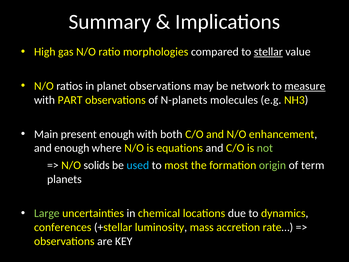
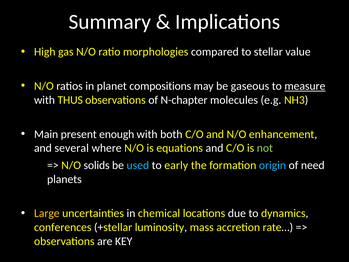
stellar underline: present -> none (268, 52)
planet observations: observations -> compositions (160, 86)
network: network -> gaseous (250, 86)
PART: PART -> THUS (70, 100)
N-planets: N-planets -> N-chapter (184, 100)
and enough: enough -> several (72, 148)
most: most -> early (176, 165)
origin colour: light green -> light blue (272, 165)
term: term -> need (313, 165)
Large colour: light green -> yellow (47, 213)
